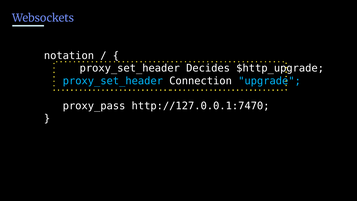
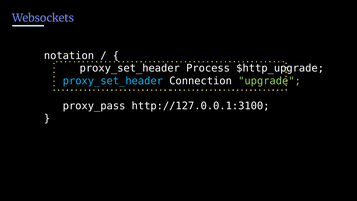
Decides: Decides -> Process (208, 68)
upgrade colour: light blue -> light green (270, 81)
http://127.0.0.1:7470: http://127.0.0.1:7470 -> http://127.0.0.1:3100 (201, 106)
